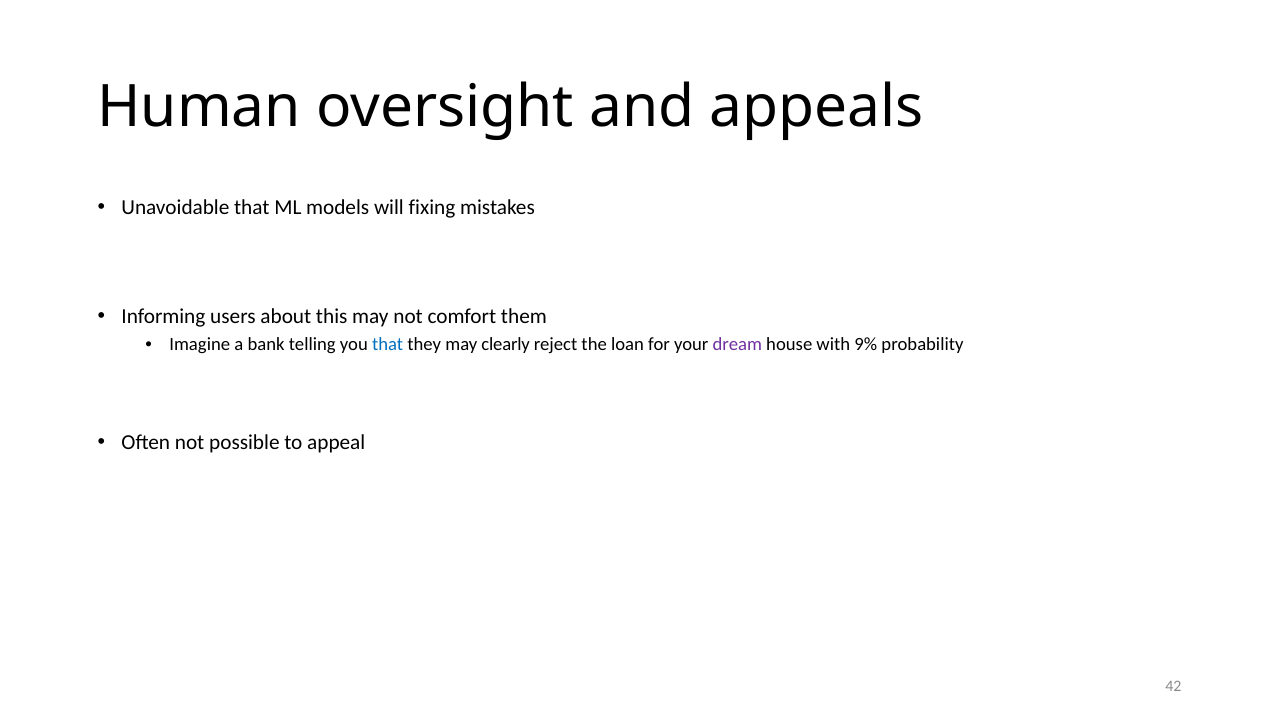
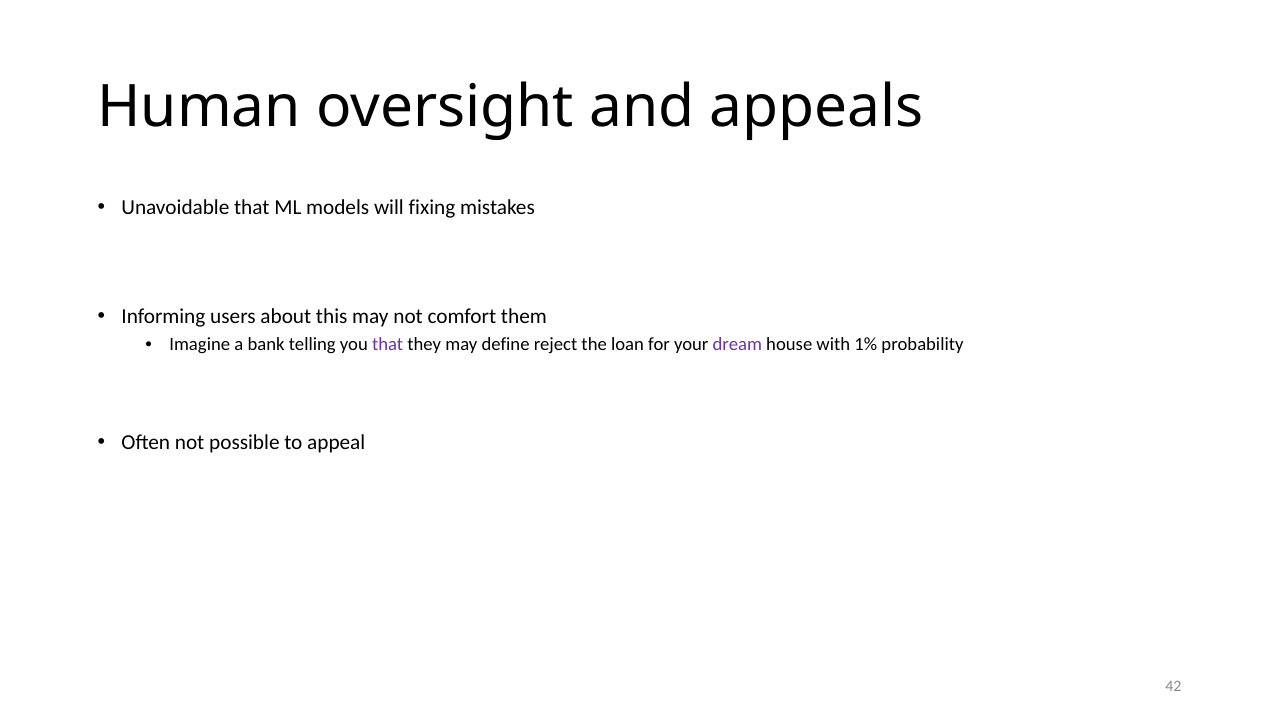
that colour: blue -> purple (388, 345)
clearly: clearly -> define (506, 345)
9%: 9% -> 1% (866, 345)
